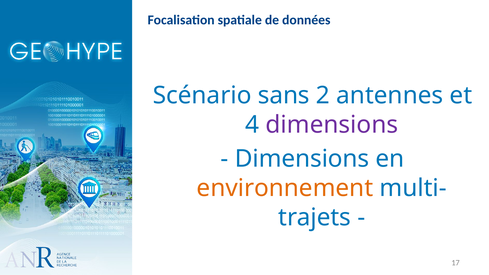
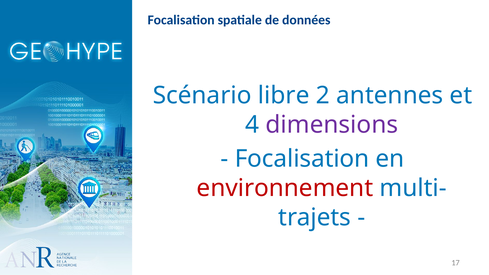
sans: sans -> libre (284, 95)
Dimensions: Dimensions -> Focalisation (302, 159)
environnement colour: orange -> red (285, 188)
